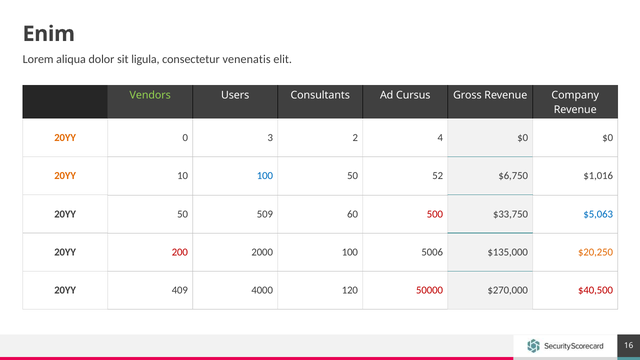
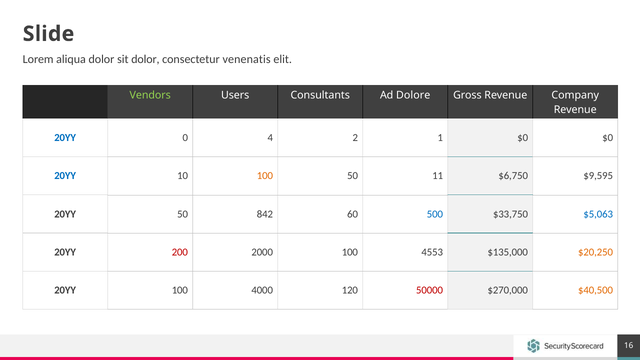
Enim: Enim -> Slide (49, 34)
sit ligula: ligula -> dolor (145, 59)
Cursus: Cursus -> Dolore (413, 95)
20YY colour: orange -> blue (65, 138)
3: 3 -> 4 (270, 138)
4: 4 -> 1 (440, 138)
20YY colour: orange -> blue (65, 176)
100 colour: blue -> orange (265, 176)
52: 52 -> 11 (438, 176)
$1,016: $1,016 -> $9,595 (598, 176)
509: 509 -> 842 (265, 214)
500 colour: red -> blue (435, 214)
5006: 5006 -> 4553 (432, 252)
20YY 409: 409 -> 100 (180, 290)
$40,500 colour: red -> orange (596, 290)
